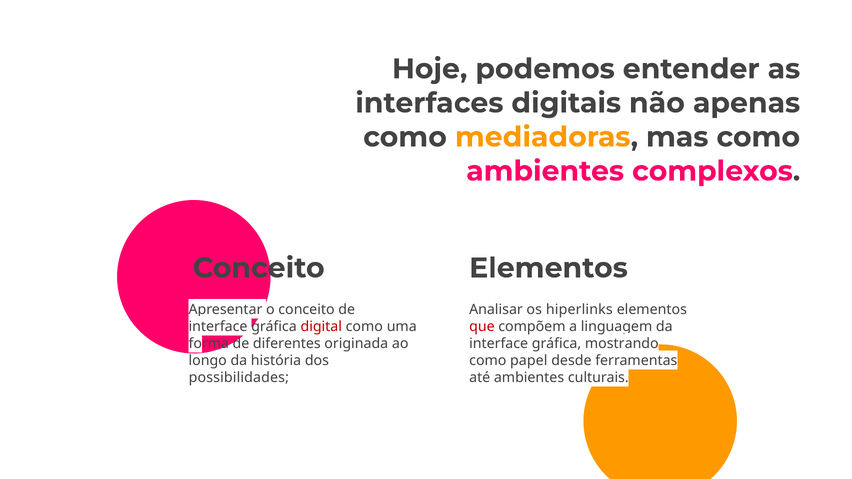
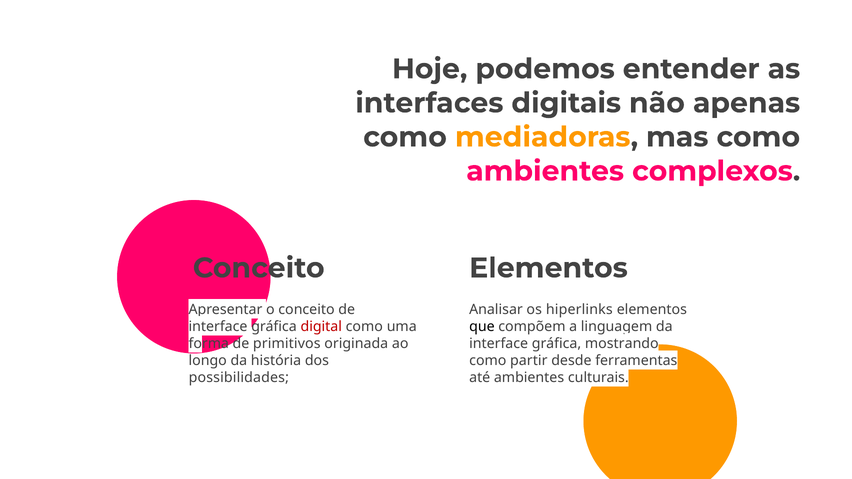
que colour: red -> black (482, 327)
diferentes: diferentes -> primitivos (287, 344)
papel: papel -> partir (529, 361)
